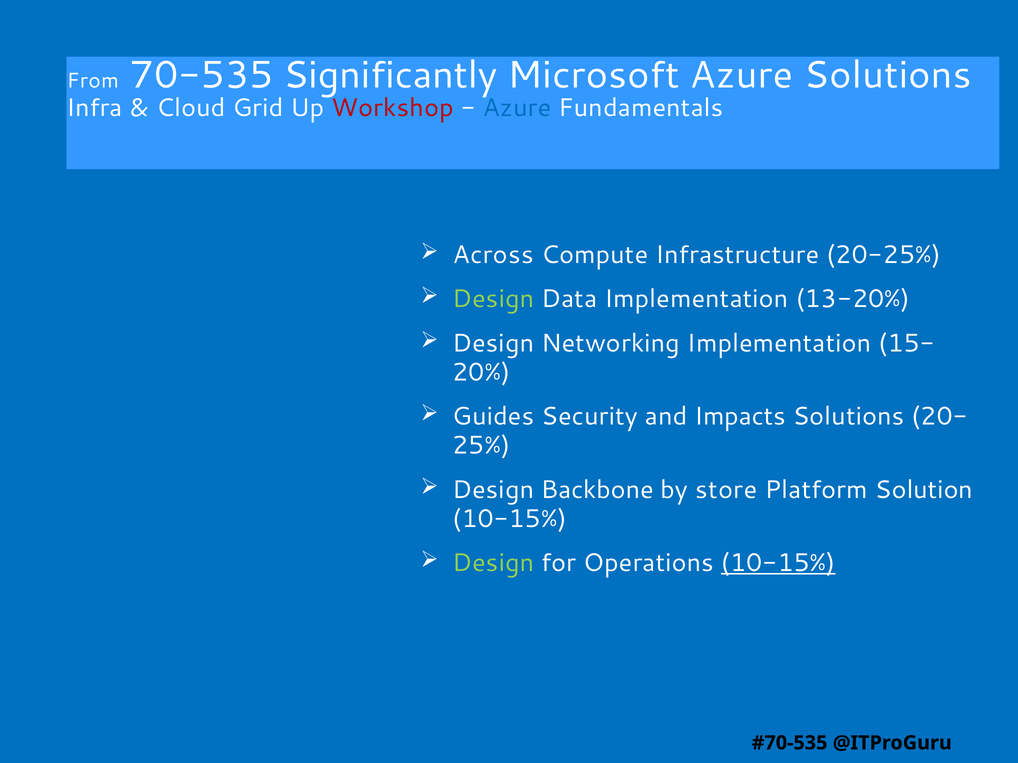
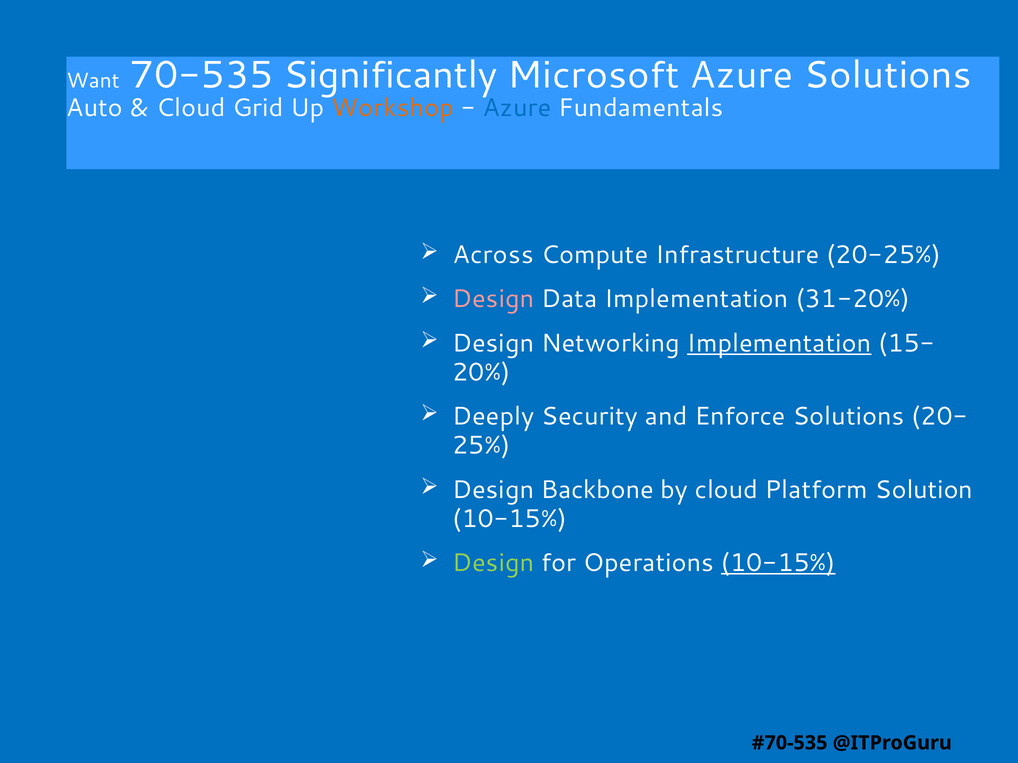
From: From -> Want (93, 81)
Infra: Infra -> Auto (95, 108)
Workshop colour: red -> orange (393, 108)
Design colour: light green -> pink (493, 299)
13-20%: 13-20% -> 31-20% (853, 299)
Implementation underline: none -> present (779, 343)
Guides: Guides -> Deeply (493, 417)
Impacts: Impacts -> Enforce (740, 417)
by store: store -> cloud (726, 490)
